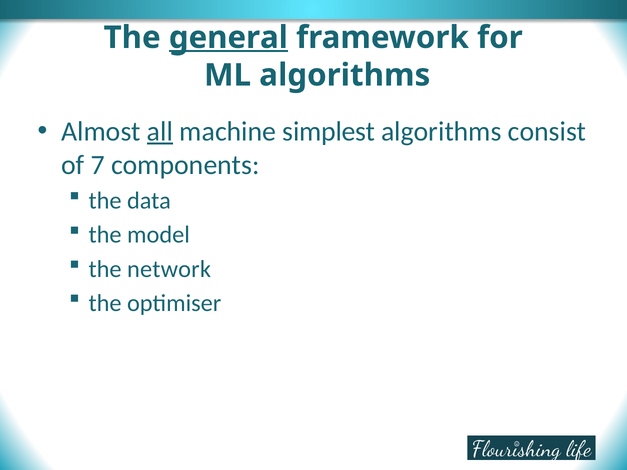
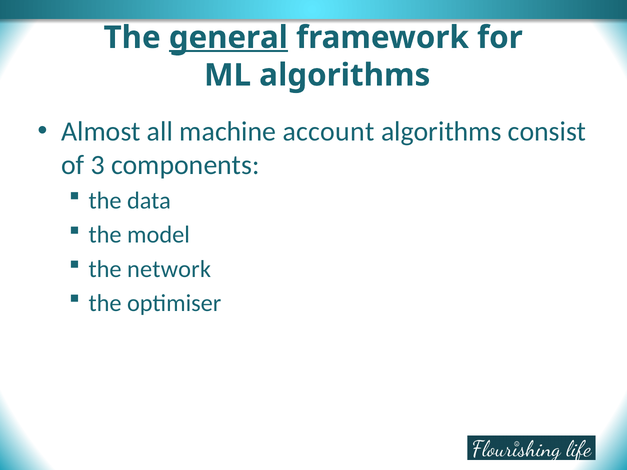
all underline: present -> none (160, 132)
simplest: simplest -> account (329, 132)
7: 7 -> 3 (98, 165)
